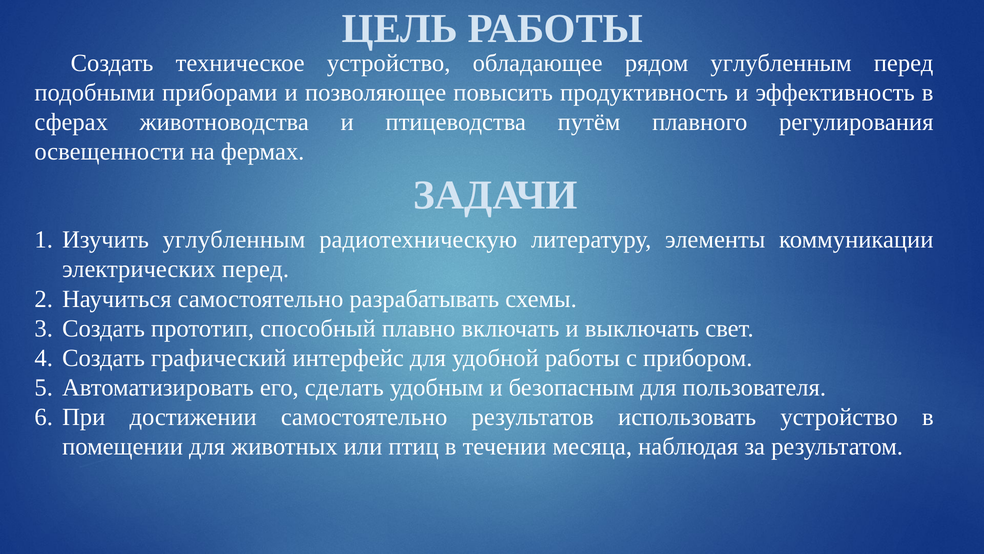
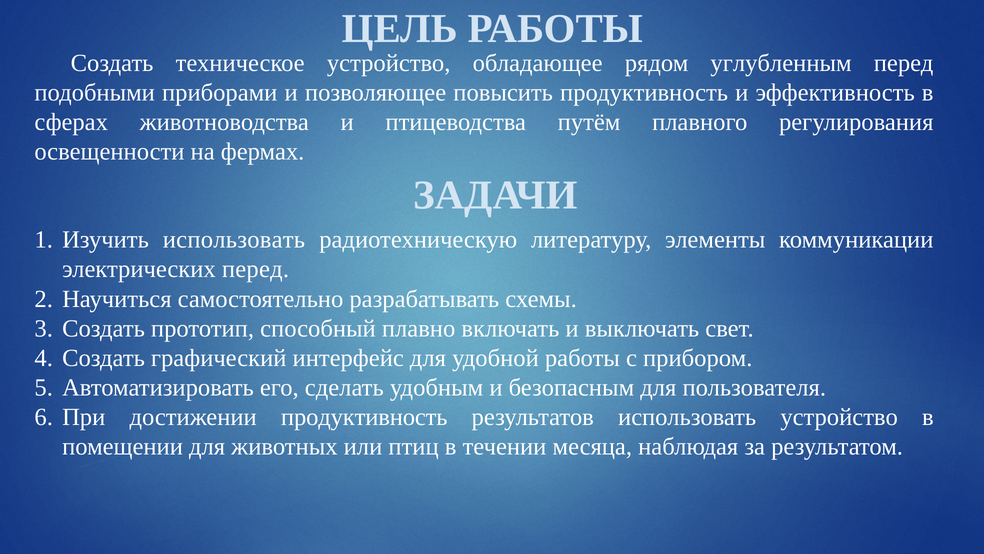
Изучить углубленным: углубленным -> использовать (234, 240)
достижении самостоятельно: самостоятельно -> продуктивность (364, 417)
